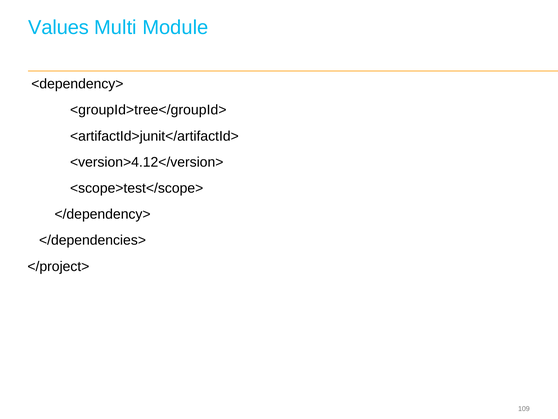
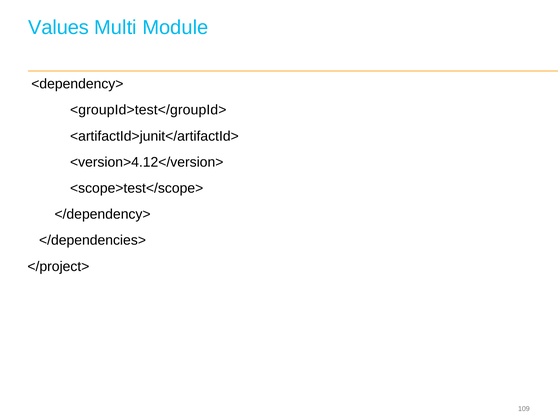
<groupId>tree</groupId>: <groupId>tree</groupId> -> <groupId>test</groupId> (148, 110)
